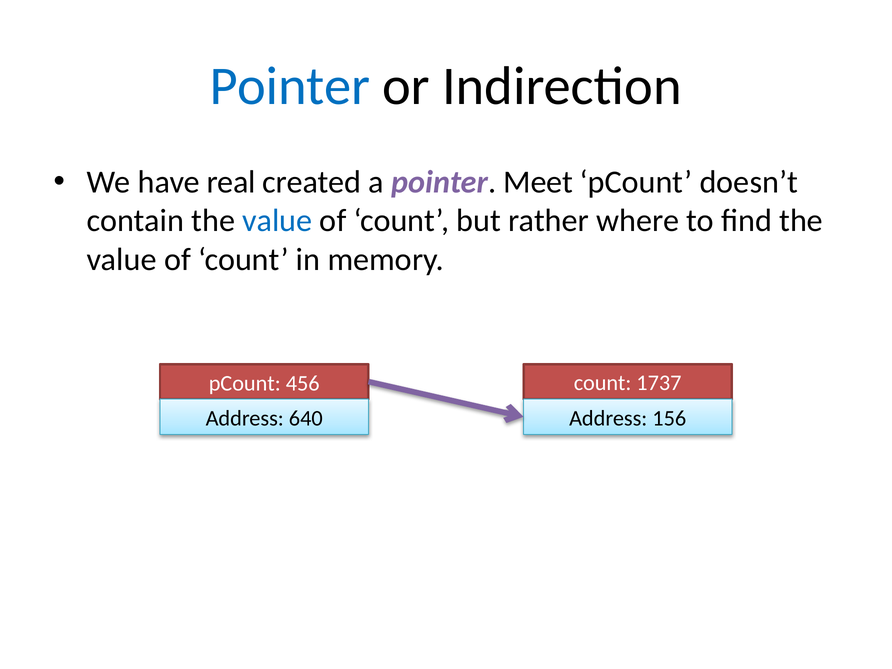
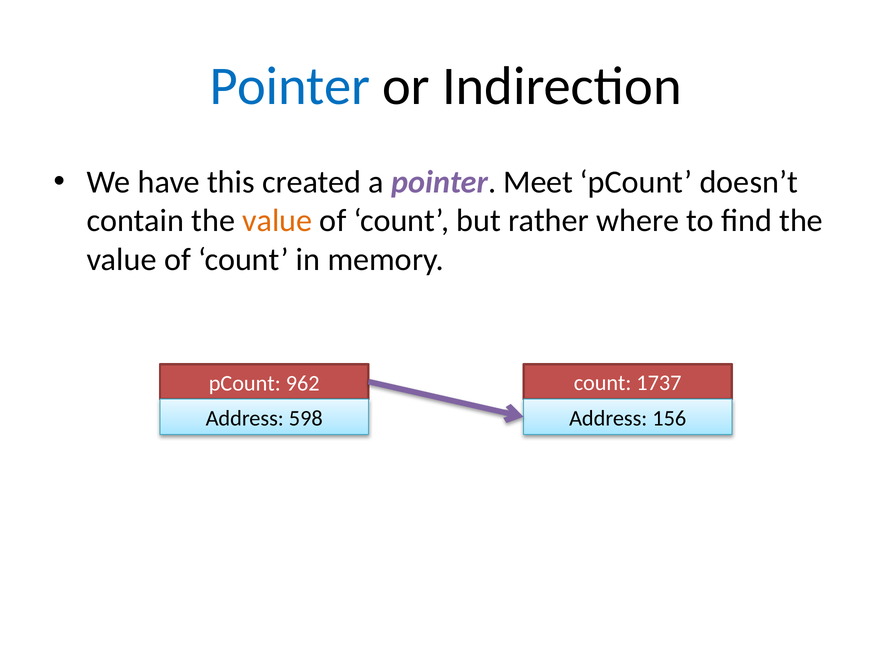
real: real -> this (231, 182)
value colour: blue -> orange (277, 221)
456: 456 -> 962 (303, 383)
640: 640 -> 598 (306, 418)
